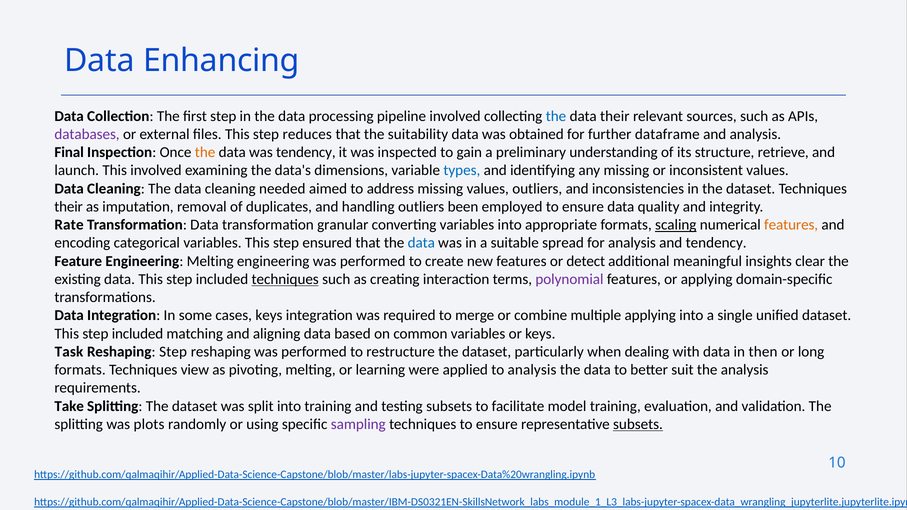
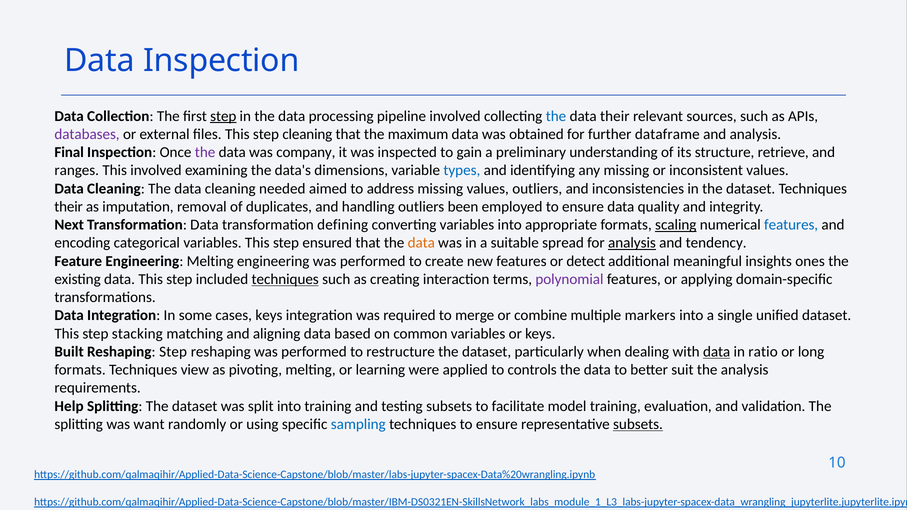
Data Enhancing: Enhancing -> Inspection (221, 61)
step underline: none -> present (223, 116)
step reduces: reduces -> cleaning (307, 134)
suitability: suitability -> maximum (418, 134)
the colour: orange -> purple (205, 152)
was tendency: tendency -> company (306, 152)
launch: launch -> ranges (77, 171)
Rate: Rate -> Next (69, 225)
granular: granular -> defining (343, 225)
features colour: orange -> blue (791, 225)
data colour: blue -> orange (421, 243)
analysis underline: none -> present (632, 243)
clear: clear -> ones (810, 261)
multiple applying: applying -> markers (650, 316)
included: included -> stacking (137, 334)
Task: Task -> Built (69, 352)
data underline: none -> present (717, 352)
then: then -> ratio (763, 352)
to analysis: analysis -> controls (532, 370)
Take: Take -> Help (69, 406)
plots: plots -> want (149, 424)
sampling colour: purple -> blue (358, 424)
